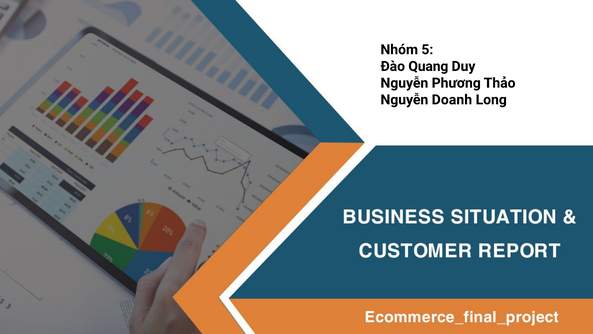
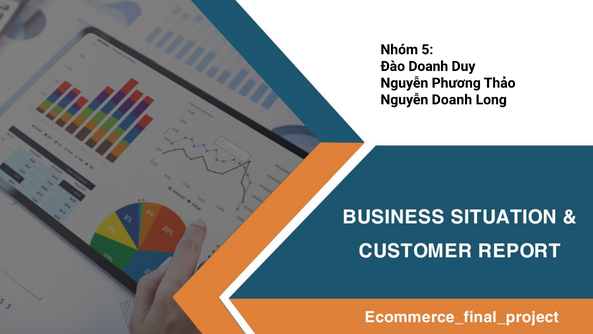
Đào Quang: Quang -> Doanh (428, 66)
